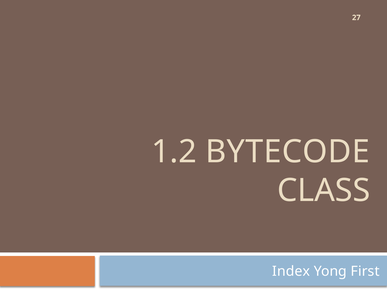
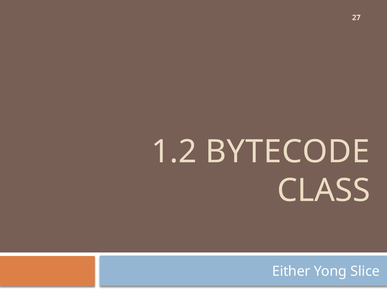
Index: Index -> Either (291, 272)
First: First -> Slice (365, 272)
